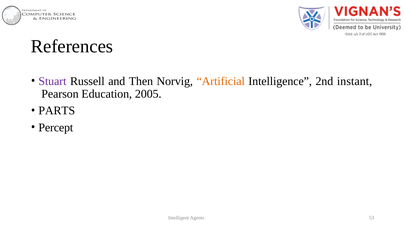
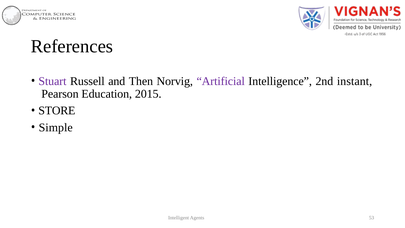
Artificial colour: orange -> purple (221, 81)
2005: 2005 -> 2015 (148, 94)
PARTS: PARTS -> STORE (57, 111)
Percept: Percept -> Simple (56, 127)
